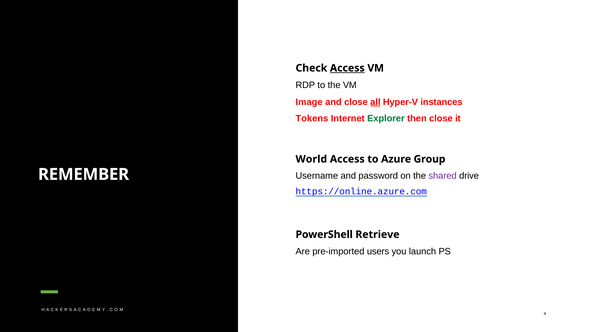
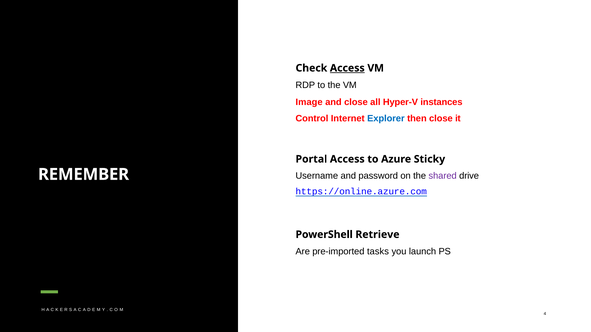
all underline: present -> none (375, 102)
Tokens: Tokens -> Control (312, 119)
Explorer colour: green -> blue (386, 119)
World: World -> Portal (311, 159)
Group: Group -> Sticky (429, 159)
users: users -> tasks (378, 252)
